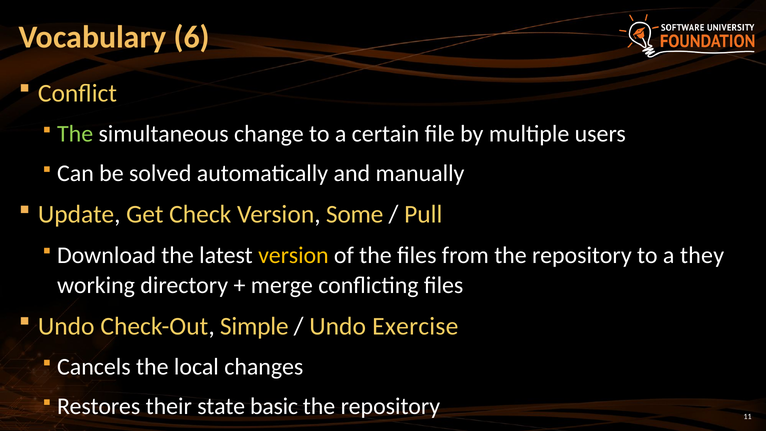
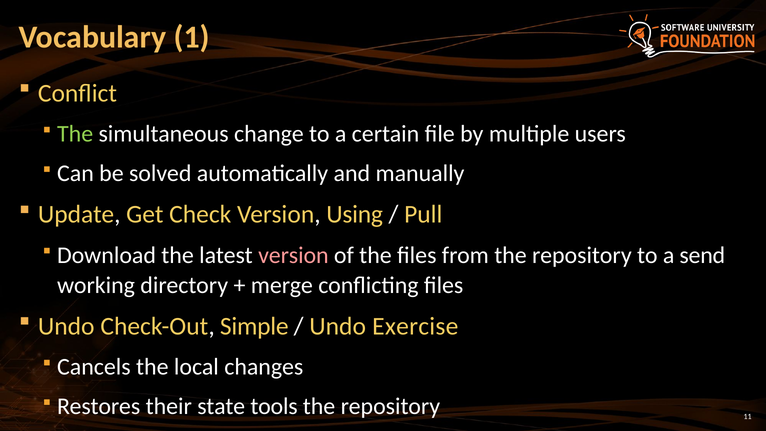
6: 6 -> 1 (192, 37)
Some: Some -> Using (355, 215)
version colour: yellow -> pink (293, 255)
they: they -> send (702, 255)
basic: basic -> tools (274, 407)
